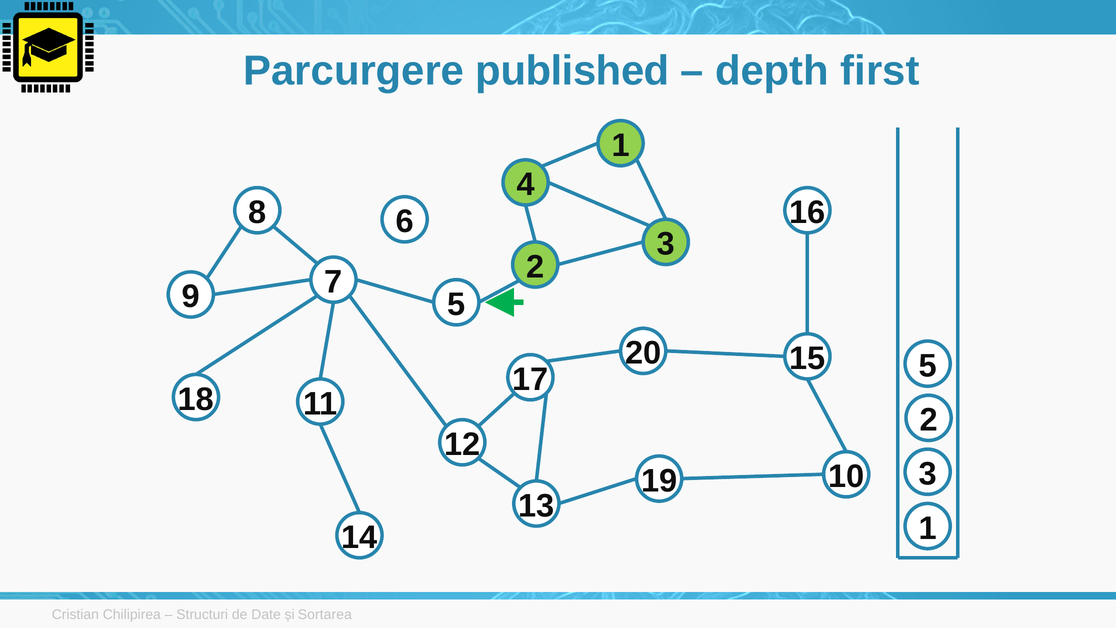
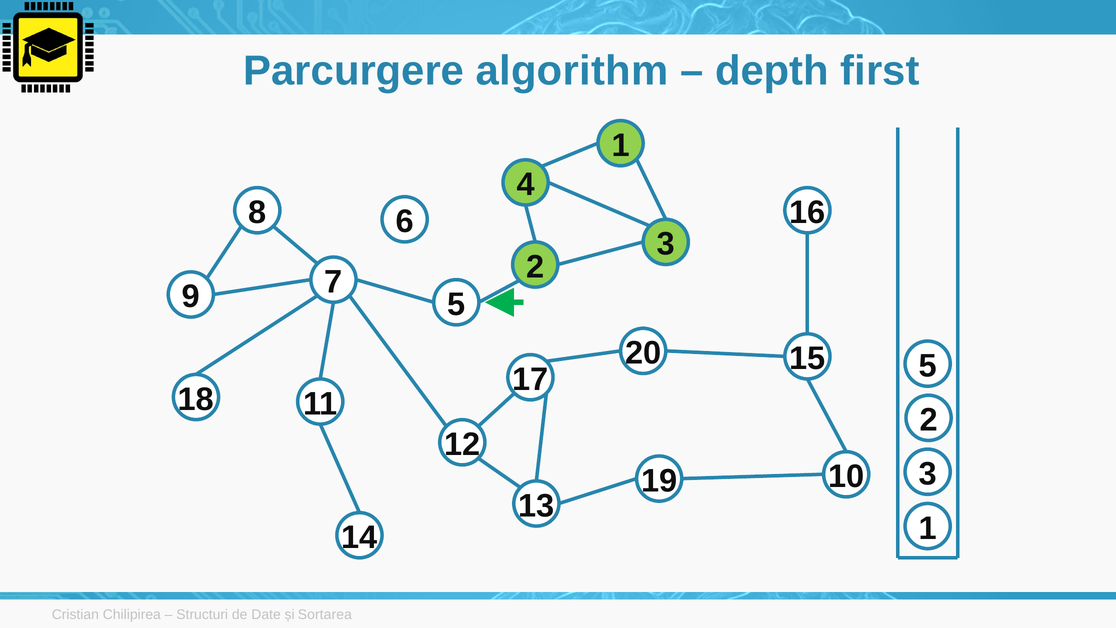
published: published -> algorithm (572, 71)
